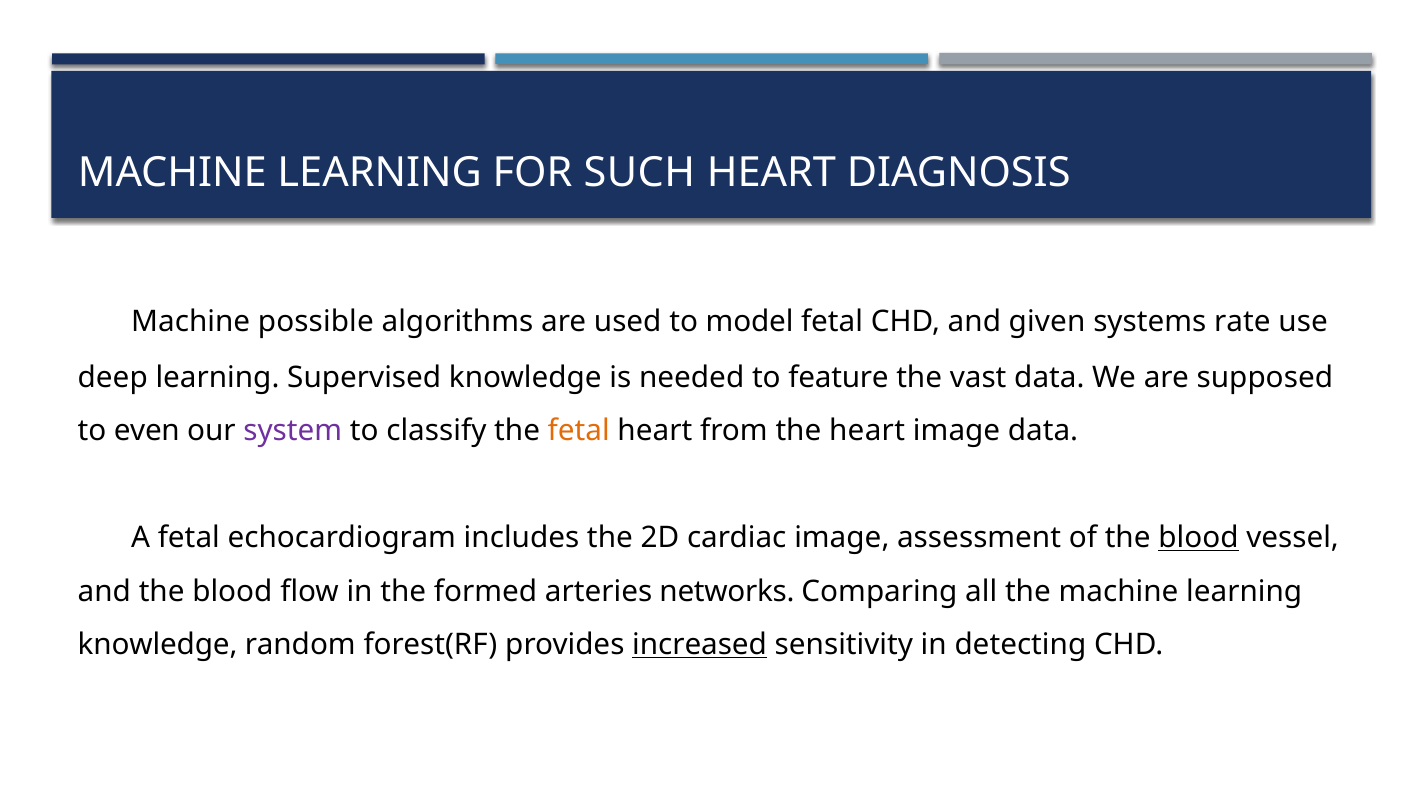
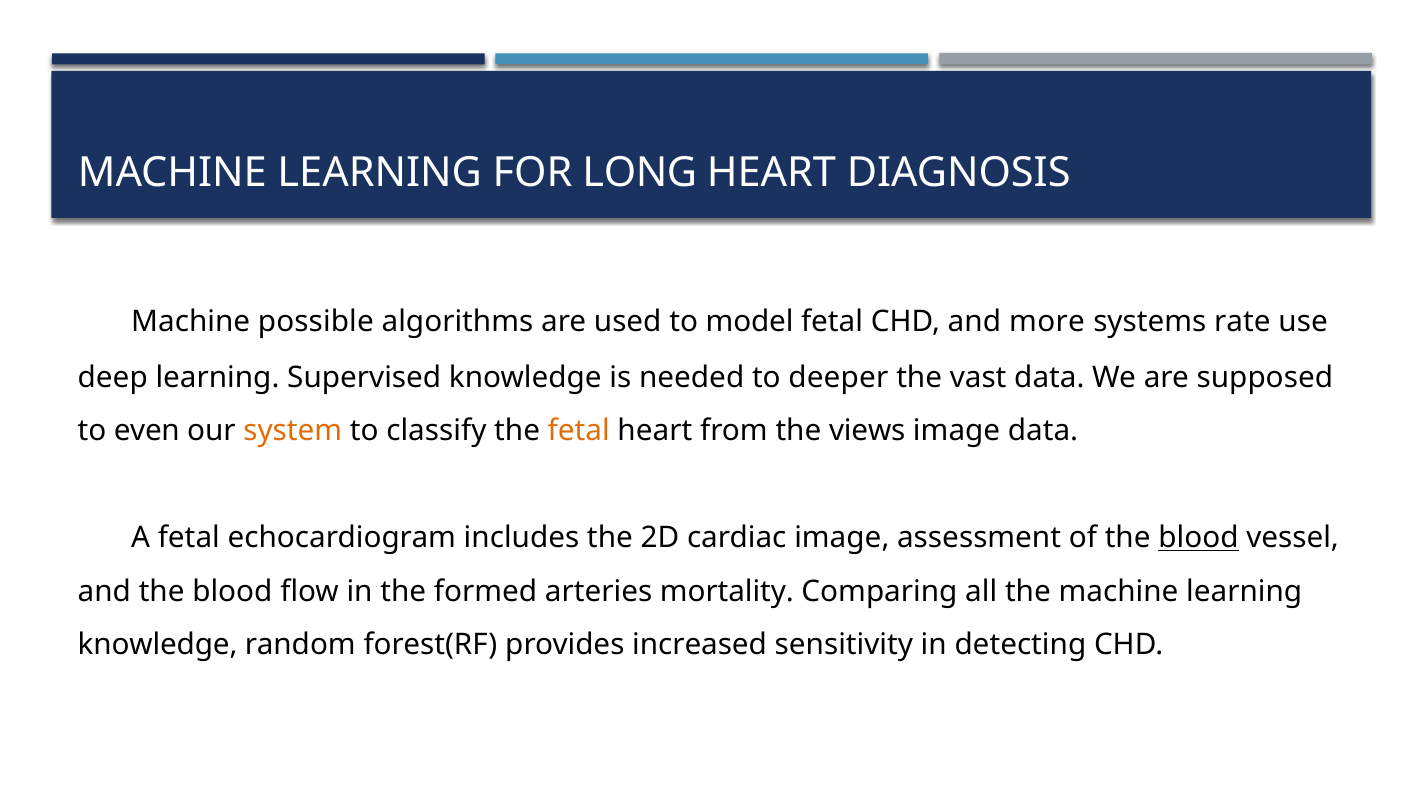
SUCH: SUCH -> LONG (640, 173)
given: given -> more (1047, 322)
feature: feature -> deeper (838, 378)
system colour: purple -> orange (293, 431)
the heart: heart -> views (867, 431)
networks: networks -> mortality (727, 591)
increased underline: present -> none (700, 645)
